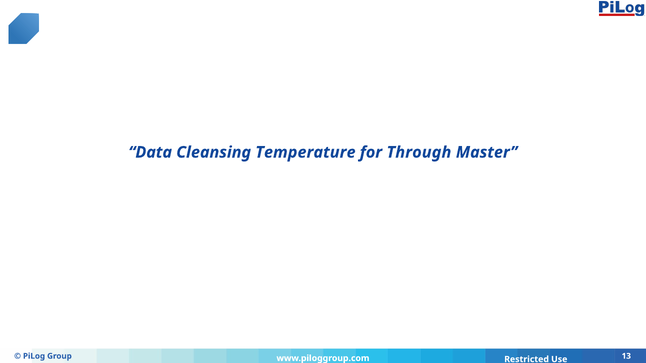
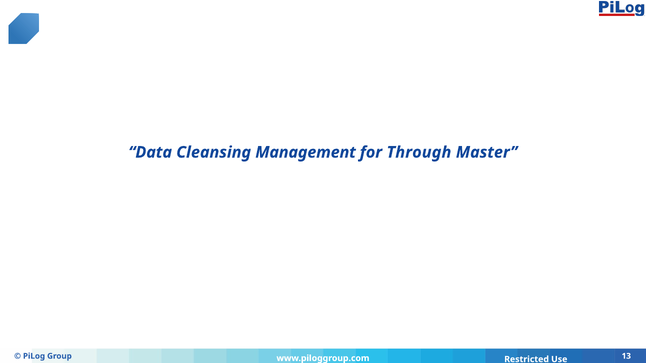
Temperature: Temperature -> Management (306, 152)
